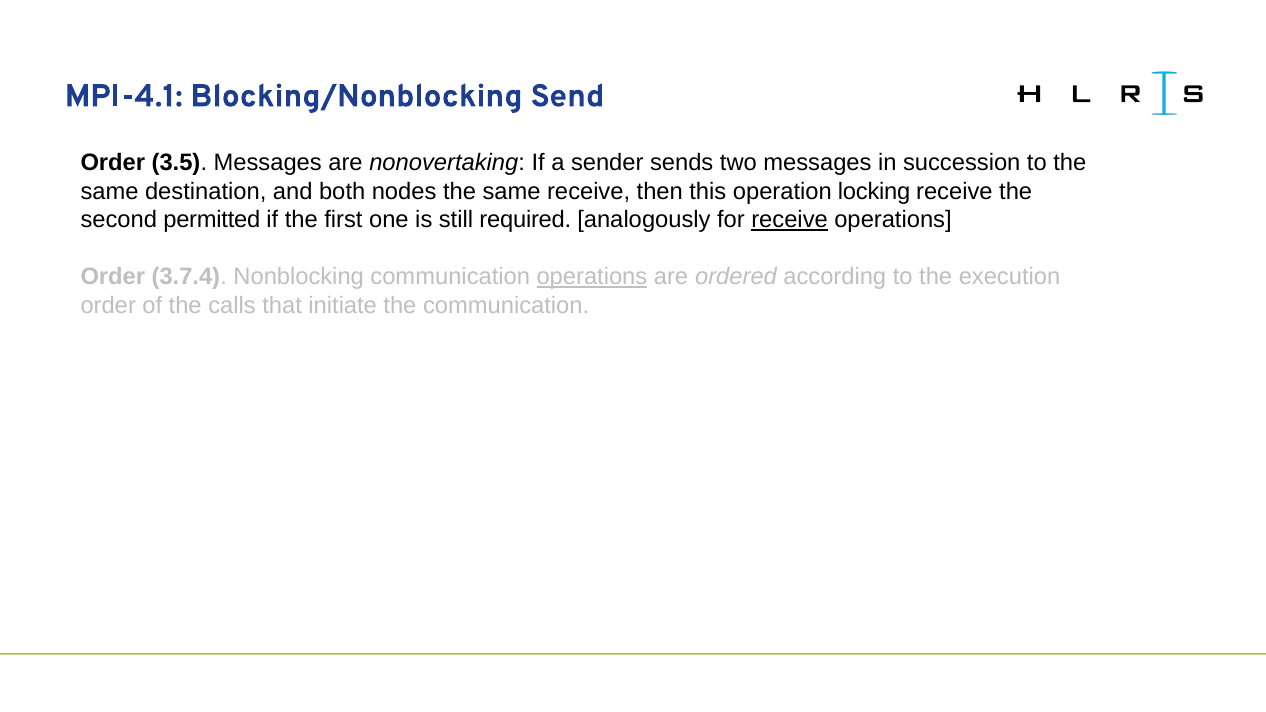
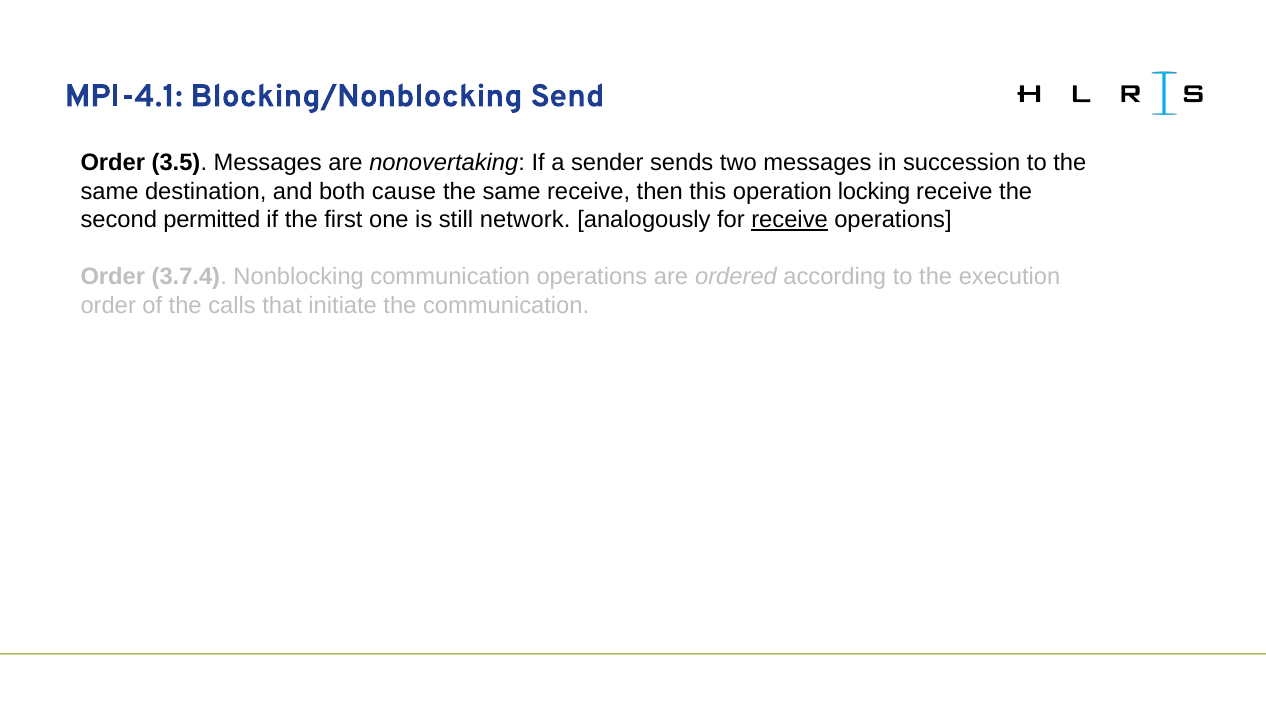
nodes: nodes -> cause (404, 191)
required: required -> network (525, 220)
operations underline: present -> none (592, 277)
